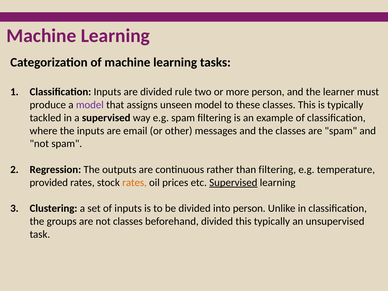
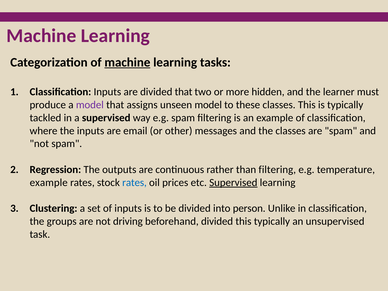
machine underline: none -> present (127, 62)
divided rule: rule -> that (184, 92)
more person: person -> hidden (268, 92)
provided: provided -> example (49, 182)
rates colour: orange -> blue (134, 182)
not classes: classes -> driving (128, 221)
